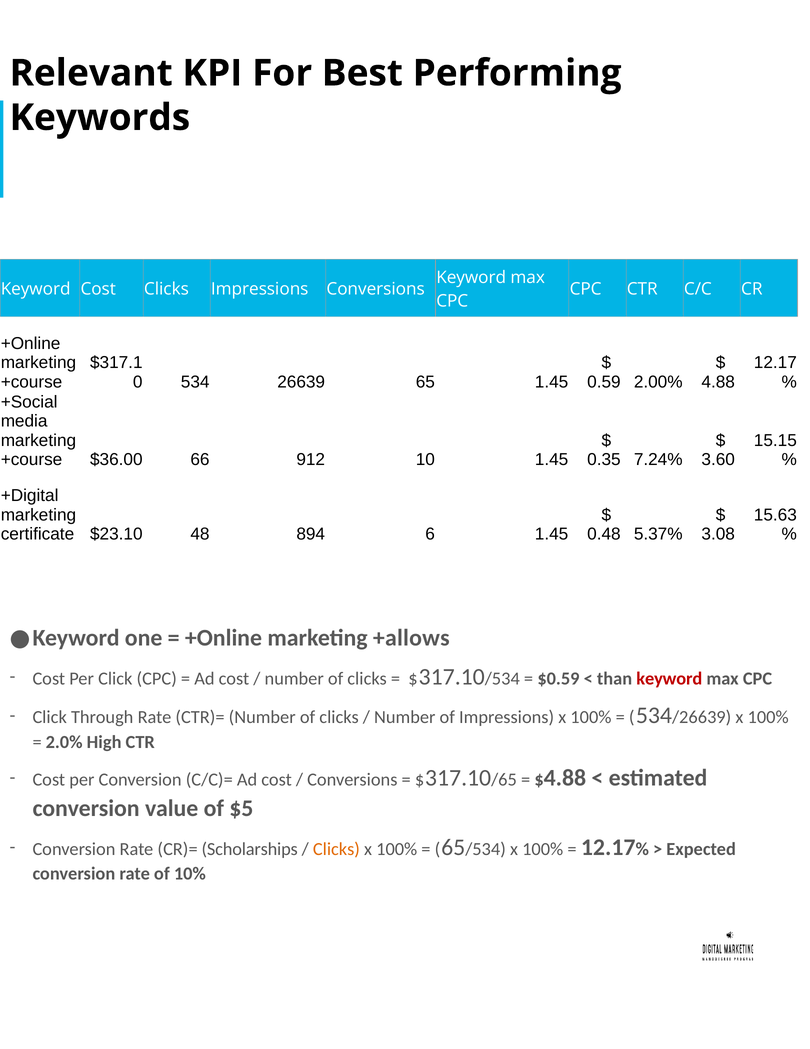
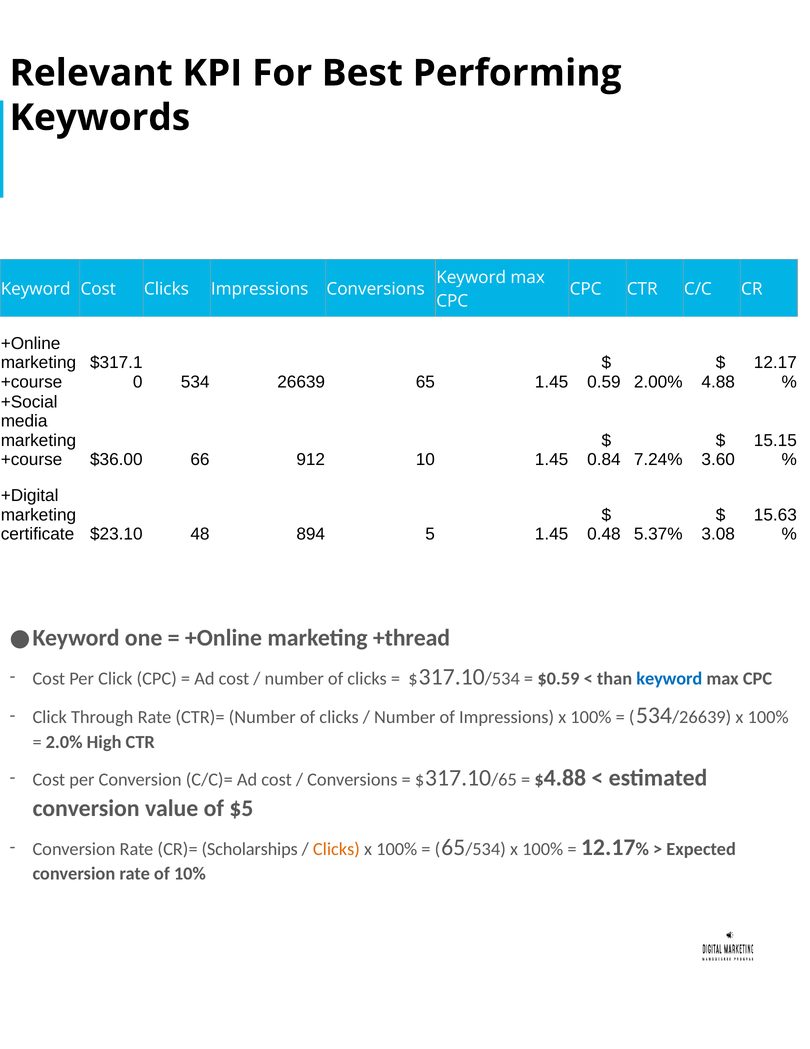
0.35: 0.35 -> 0.84 (604, 459)
6: 6 -> 5 (430, 534)
+allows: +allows -> +thread (411, 638)
keyword colour: red -> blue (669, 678)
